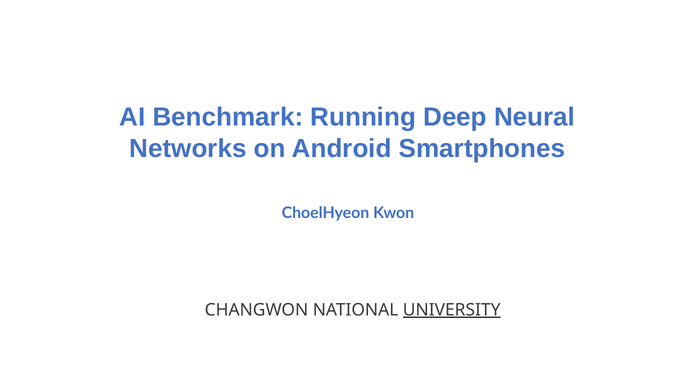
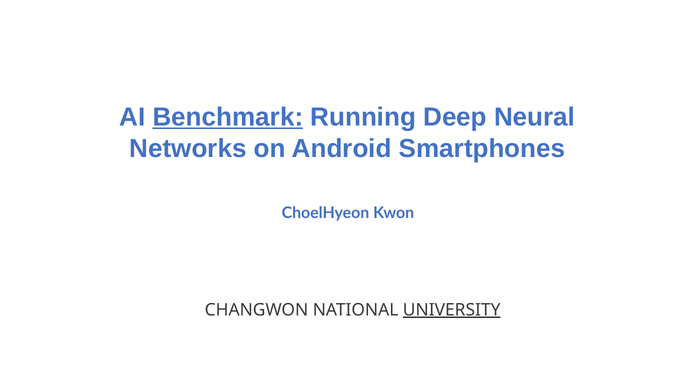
Benchmark underline: none -> present (228, 117)
